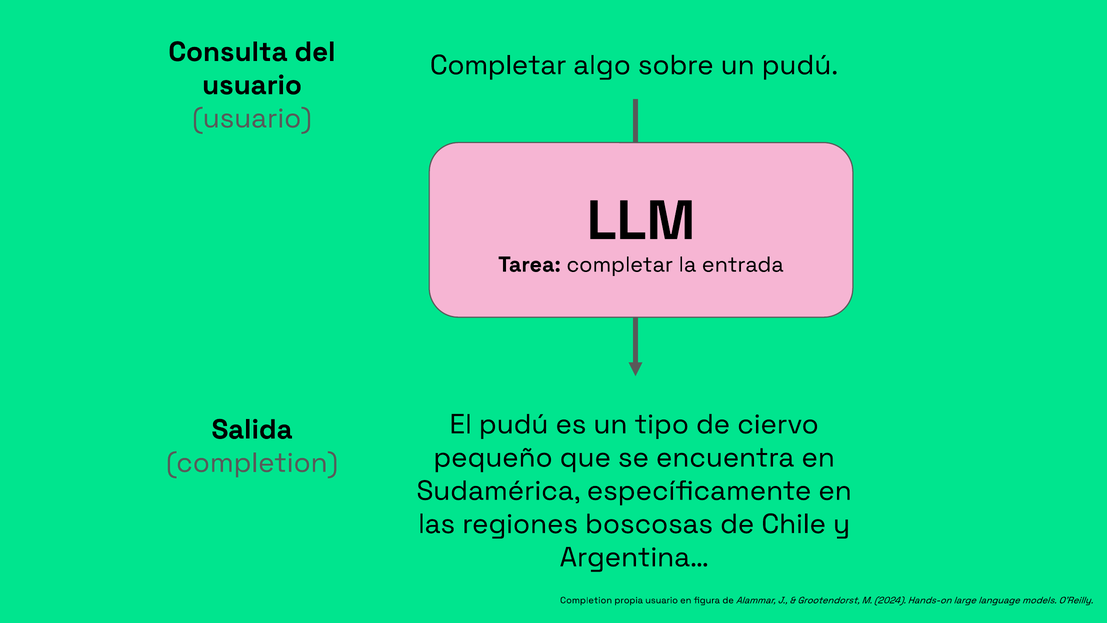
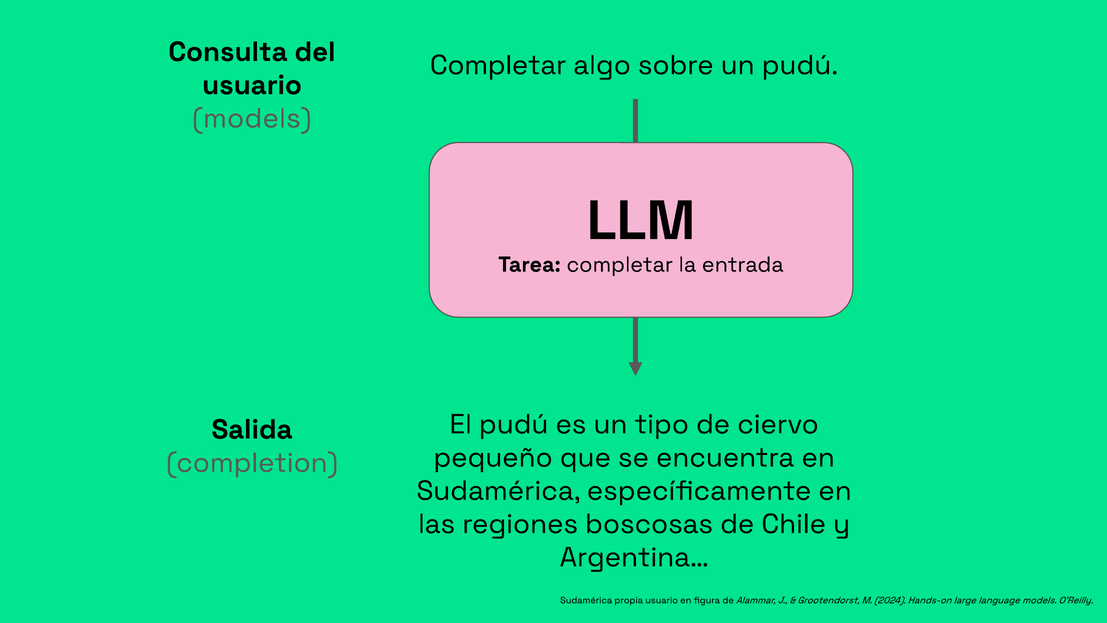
usuario: usuario -> models (252, 118)
Completion: Completion -> Sudamérica (586, 600)
